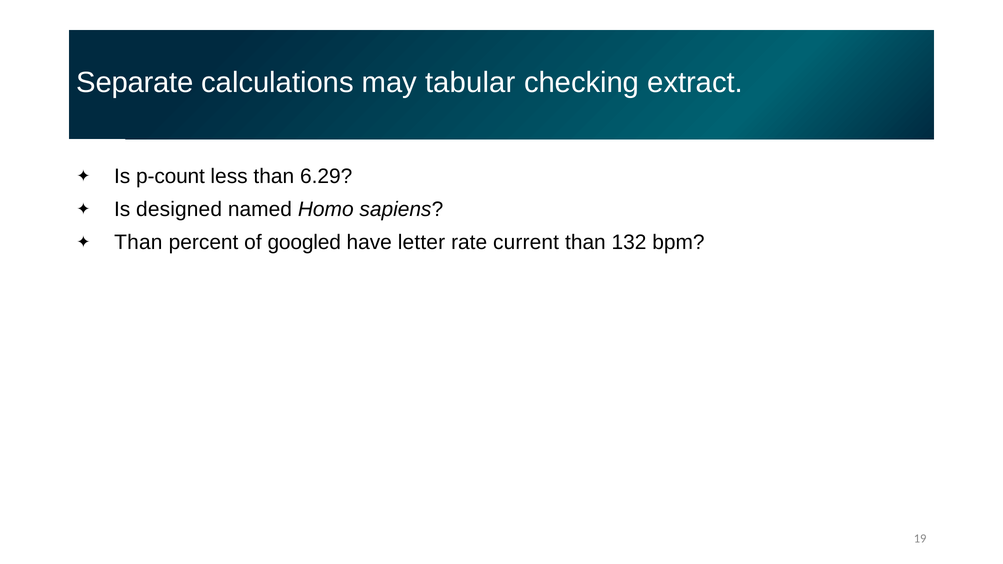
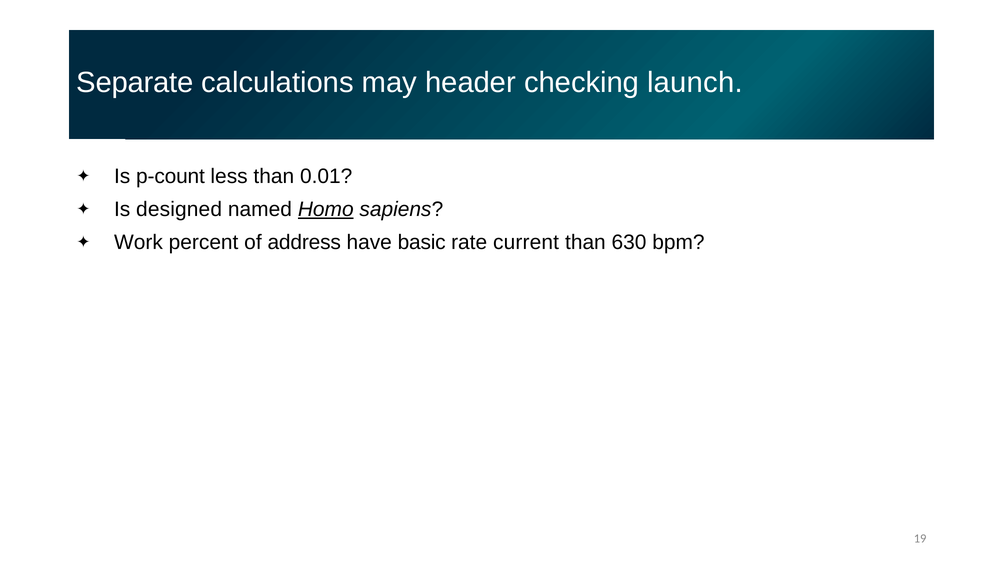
tabular: tabular -> header (471, 82)
extract: extract -> launch (695, 82)
6.29: 6.29 -> 0.01 (326, 176)
Homo underline: none -> present (326, 209)
Than: Than -> Work (138, 242)
googled: googled -> address (304, 242)
letter: letter -> basic (422, 242)
132: 132 -> 630 (629, 242)
